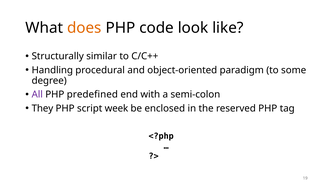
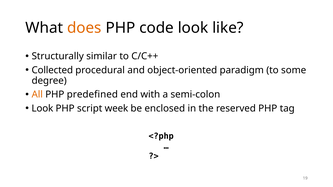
Handling: Handling -> Collected (52, 70)
All colour: purple -> orange (37, 95)
They: They -> Look (42, 109)
